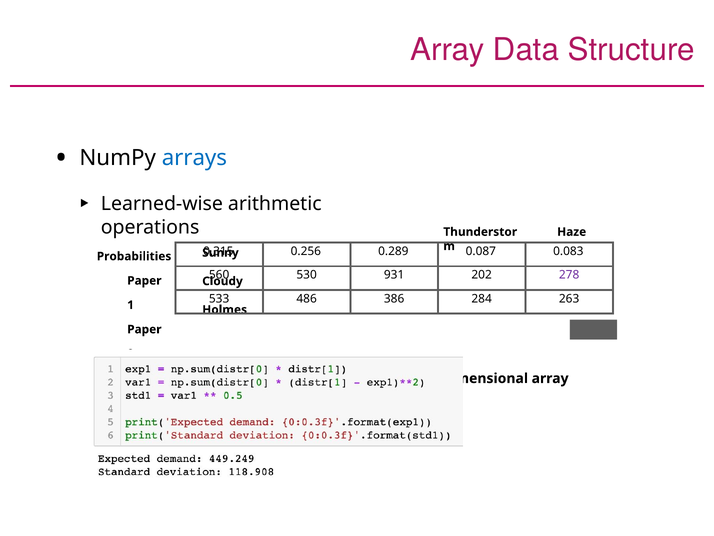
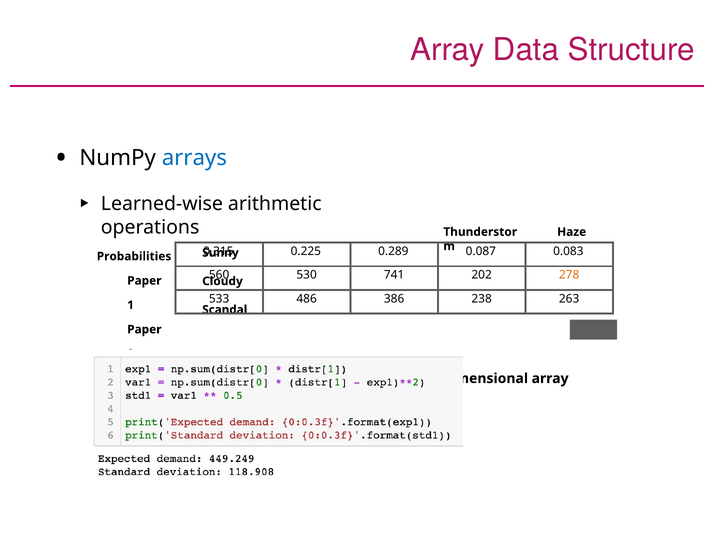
0.256: 0.256 -> 0.225 (306, 251)
931: 931 -> 741 (394, 275)
278 colour: purple -> orange (569, 275)
284: 284 -> 238 (482, 298)
Holmes: Holmes -> Scandal (225, 309)
